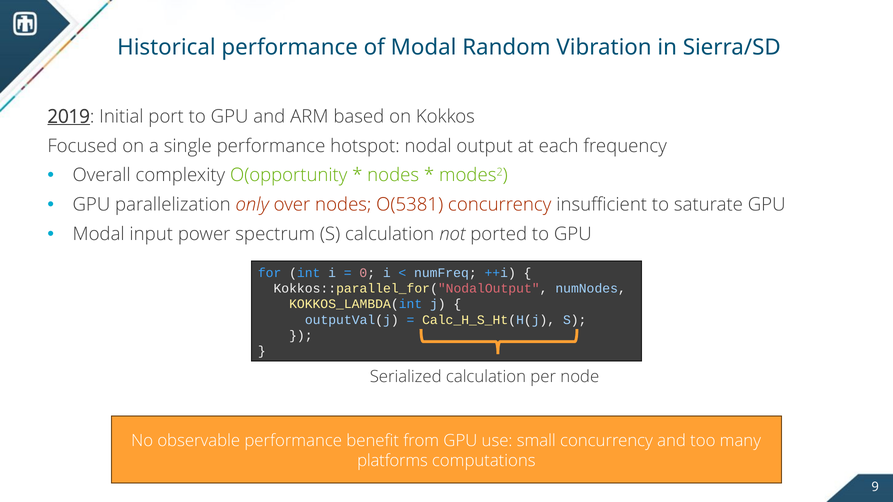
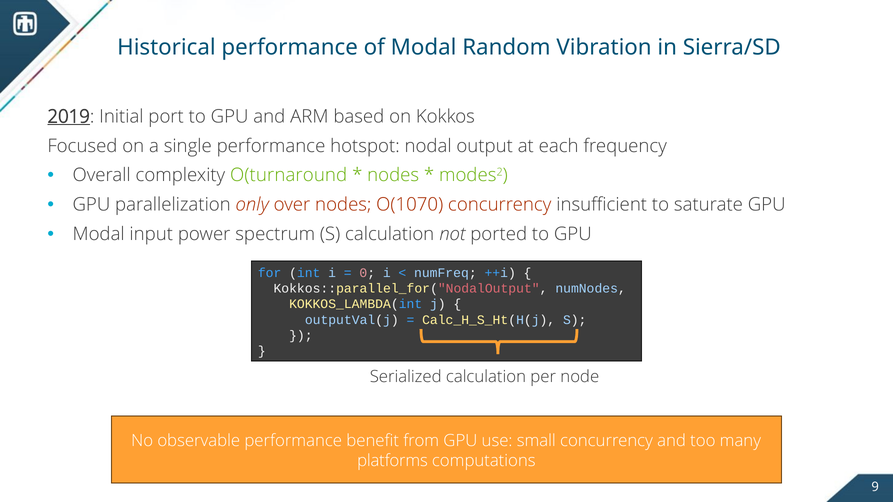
O(opportunity: O(opportunity -> O(turnaround (289, 175)
O(5381: O(5381 -> O(1070 (410, 205)
